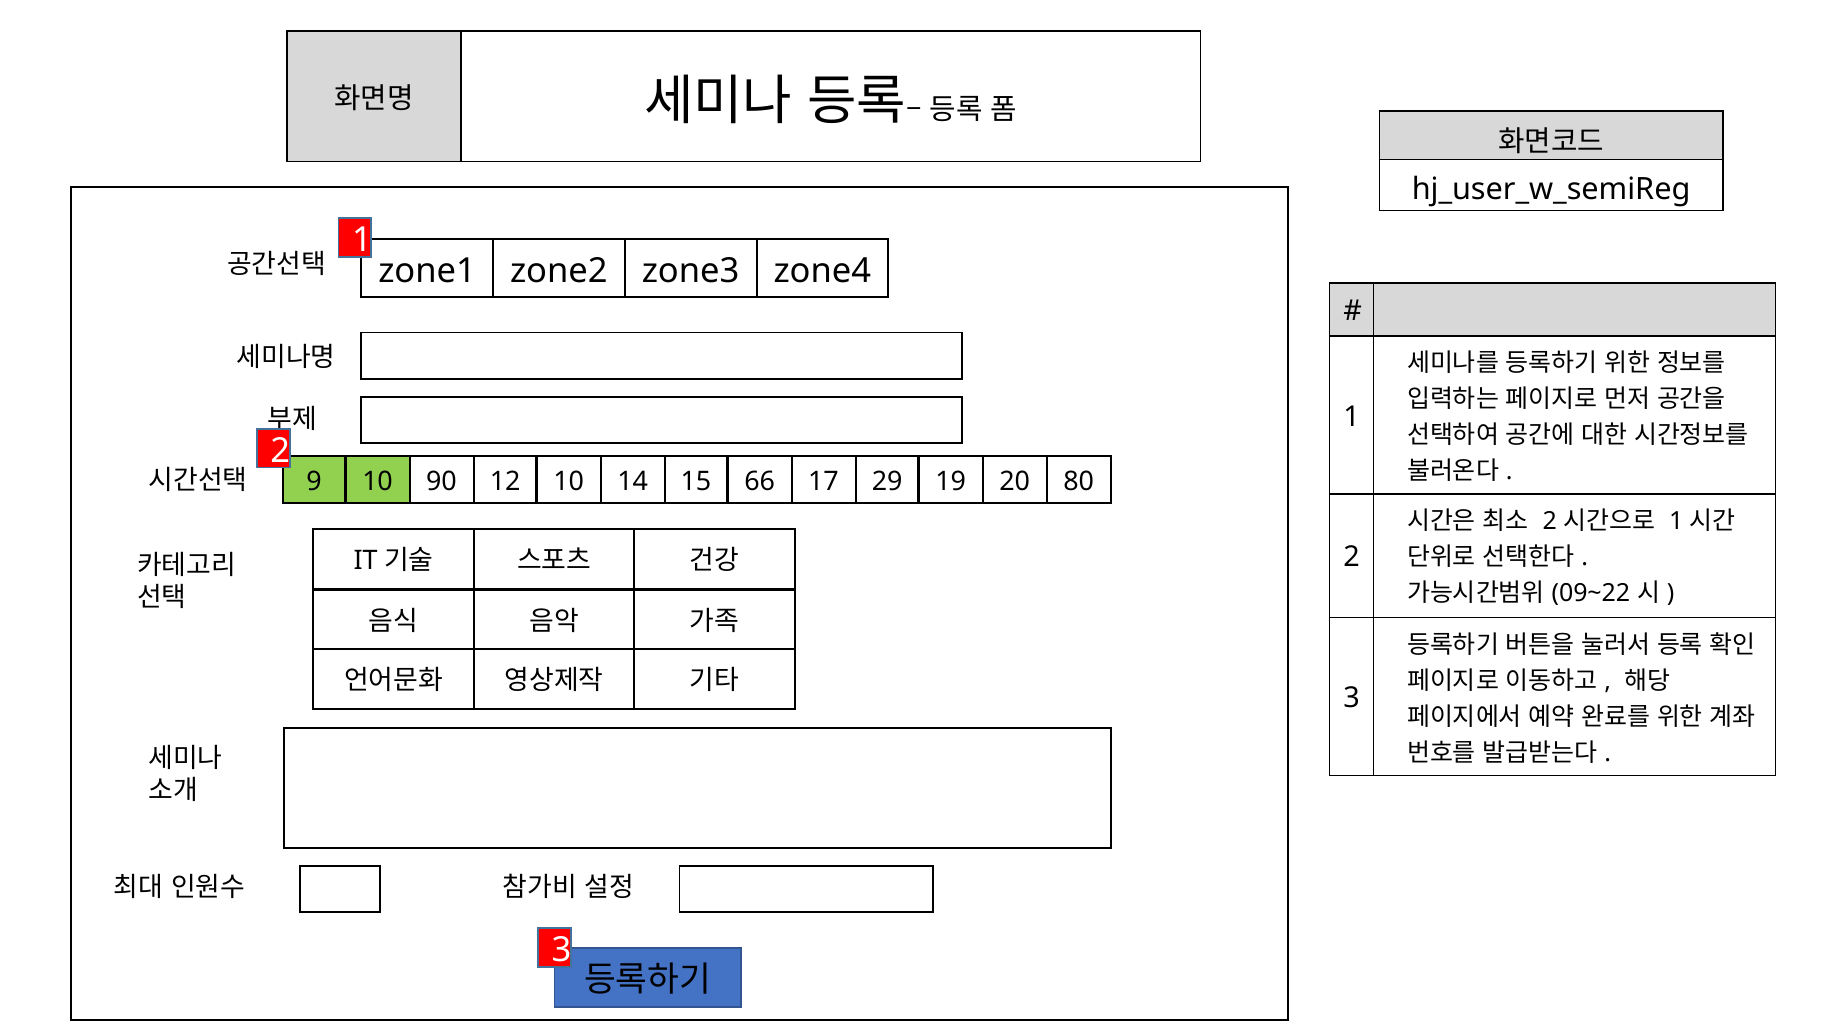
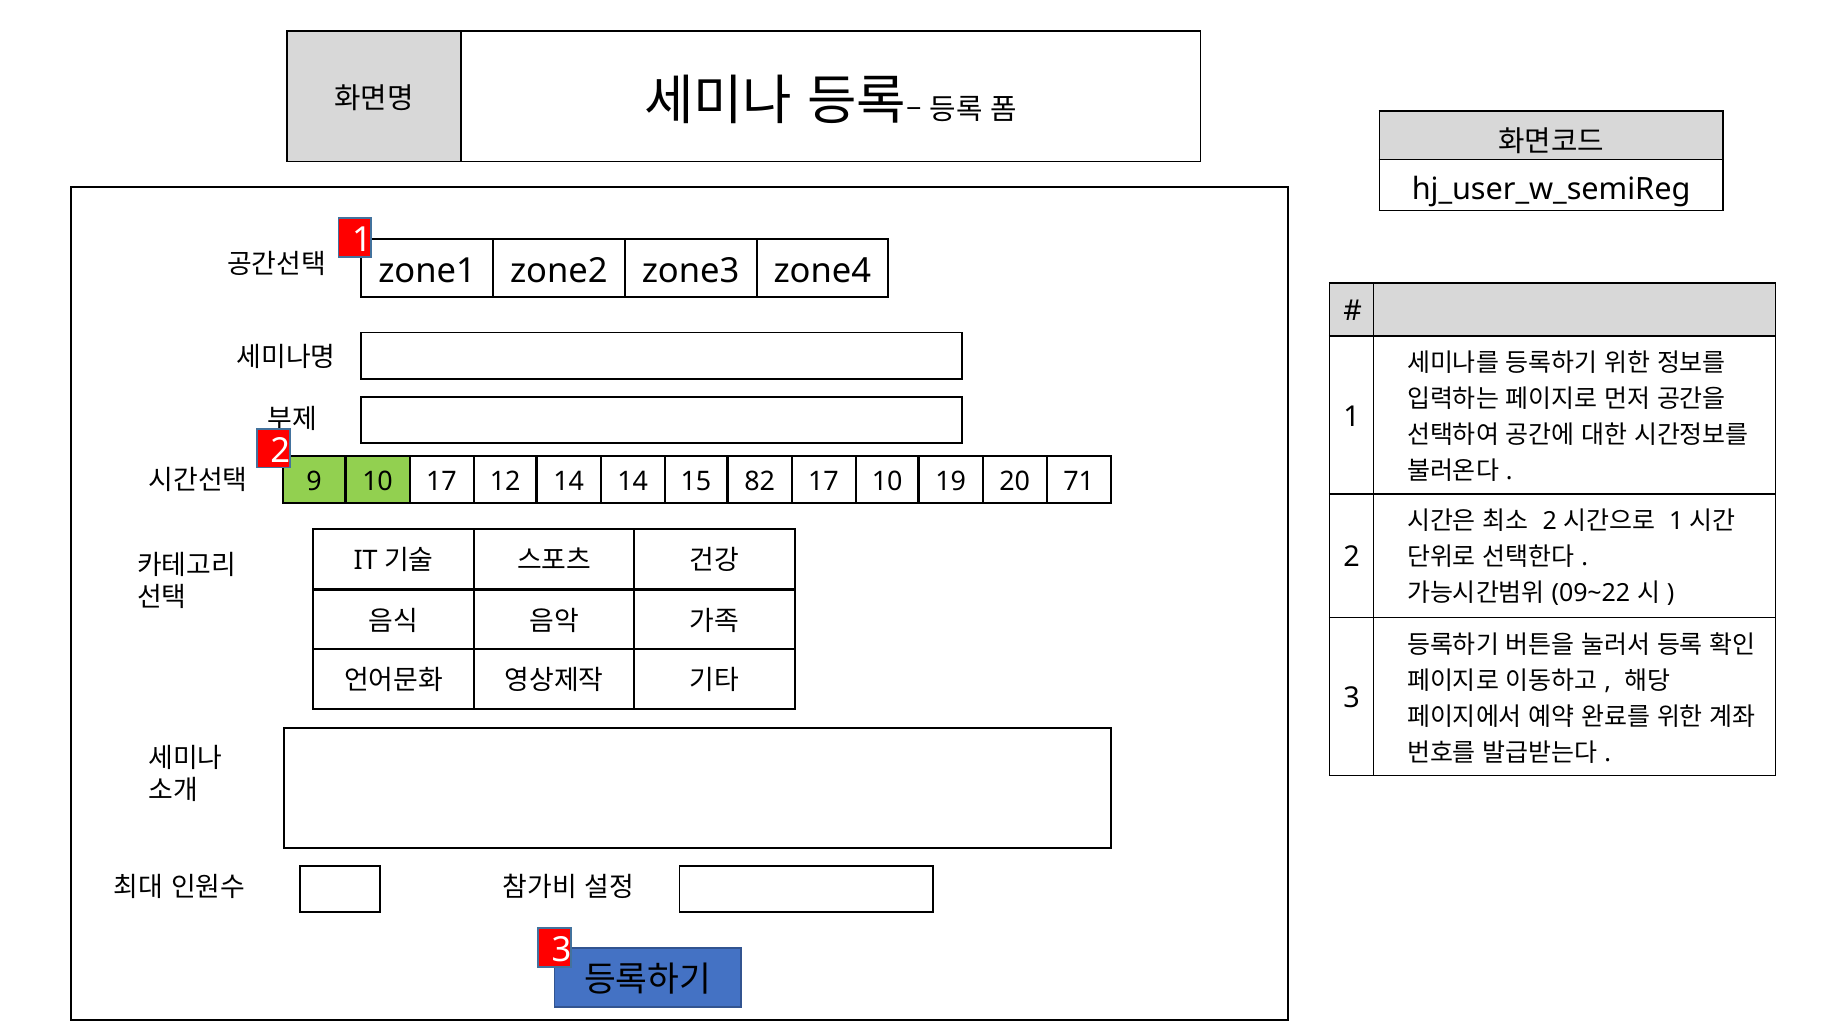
10 90: 90 -> 17 (442, 481)
12 10: 10 -> 14 (569, 481)
66: 66 -> 82 (760, 481)
17 29: 29 -> 10 (887, 481)
80: 80 -> 71 (1079, 481)
